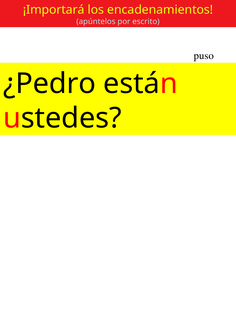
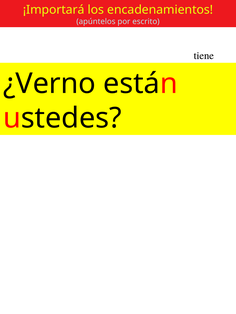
puso: puso -> tiene (204, 56)
¿Pedro: ¿Pedro -> ¿Verno (49, 84)
